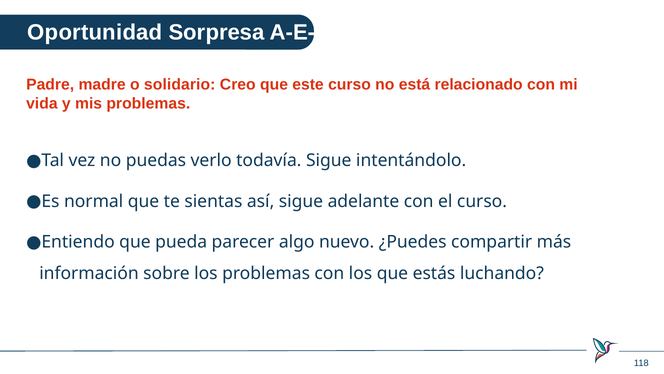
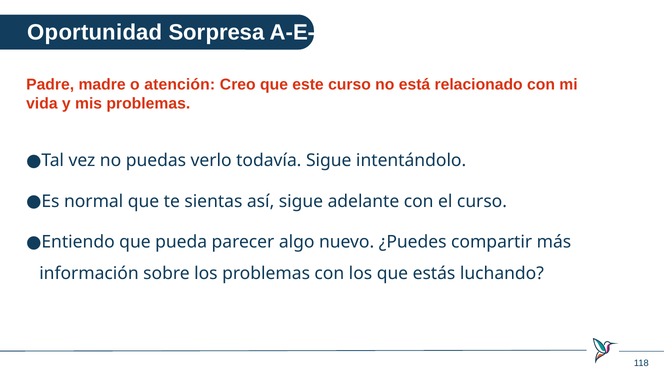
solidario: solidario -> atención (180, 84)
